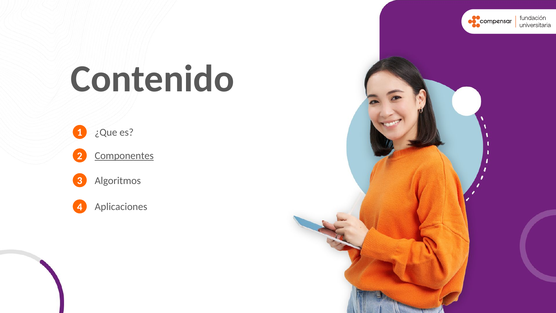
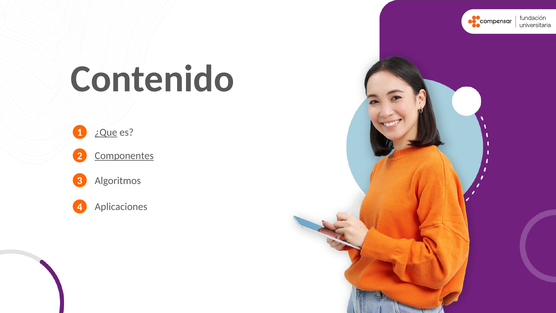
¿Que underline: none -> present (106, 132)
